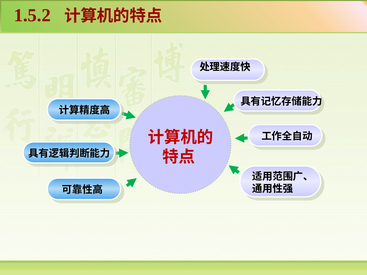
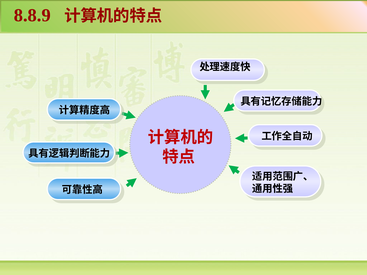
1.5.2: 1.5.2 -> 8.8.9 (32, 15)
